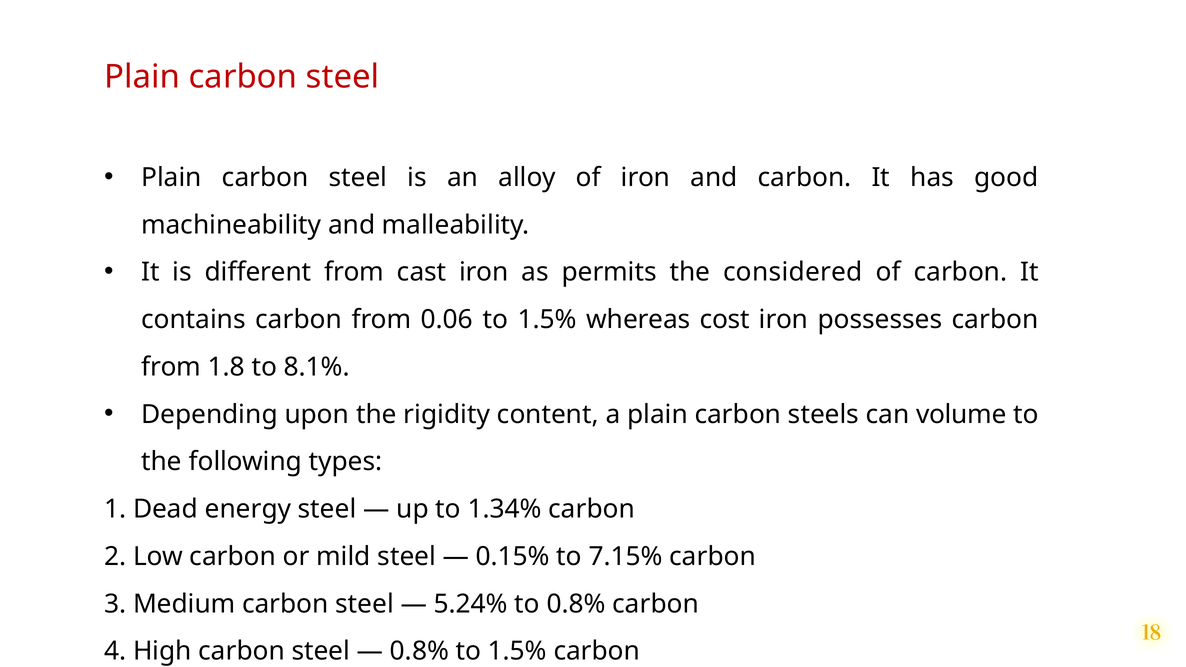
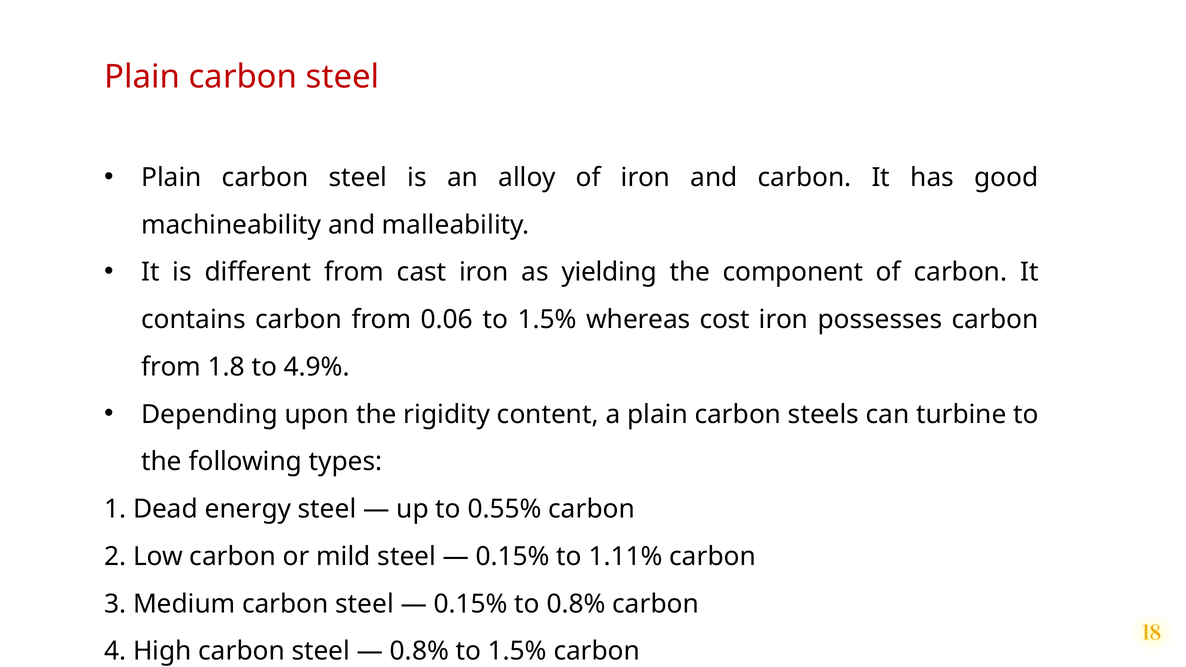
permits: permits -> yielding (609, 272)
considered: considered -> component (793, 272)
8.1%: 8.1% -> 4.9% (317, 367)
volume: volume -> turbine (961, 414)
1.34%: 1.34% -> 0.55% (505, 509)
7.15%: 7.15% -> 1.11% (626, 557)
5.24%: 5.24% -> 0.15% (471, 604)
